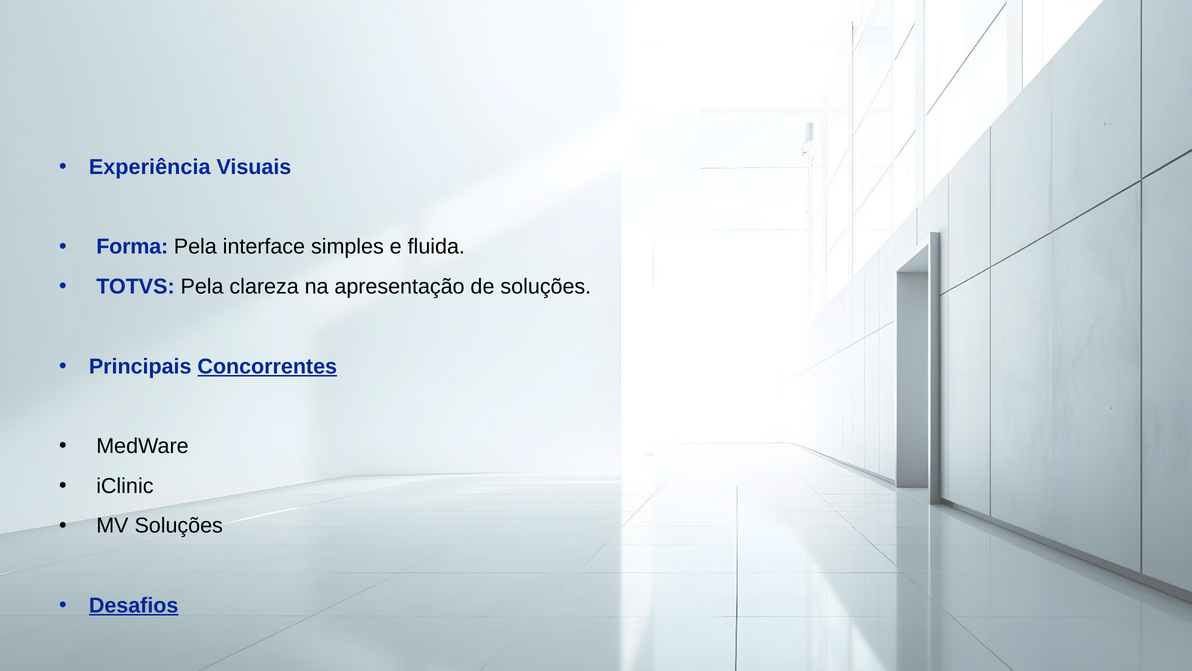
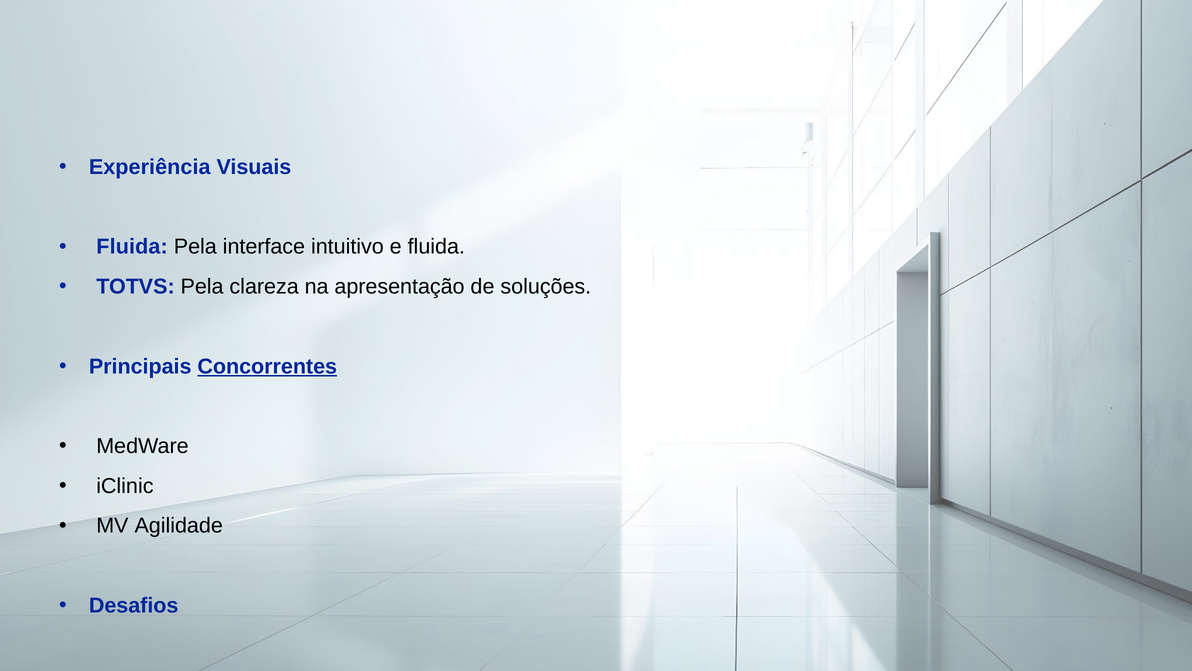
Forma: Forma -> Fluida (132, 247)
simples: simples -> intuitivo (347, 247)
MV Soluções: Soluções -> Agilidade (179, 525)
Desafios underline: present -> none (134, 605)
